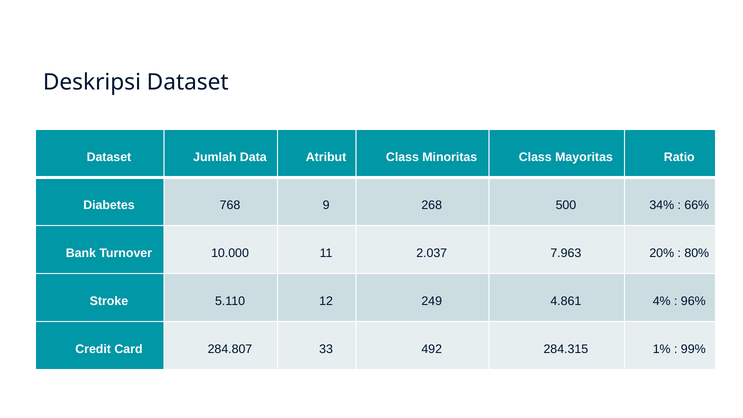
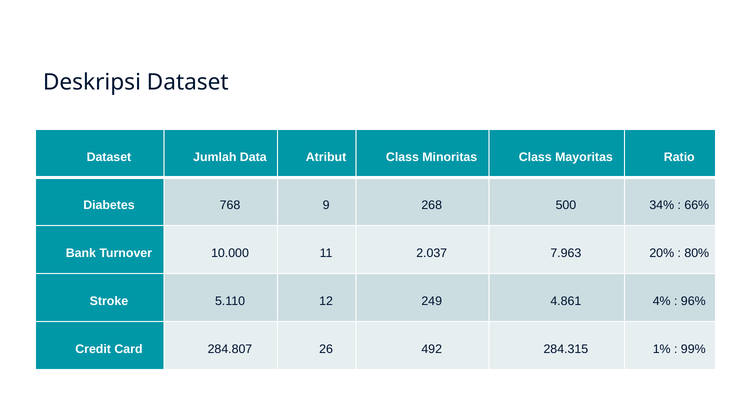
33: 33 -> 26 (326, 349)
